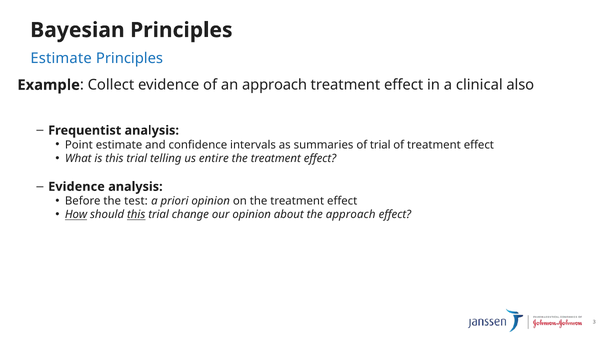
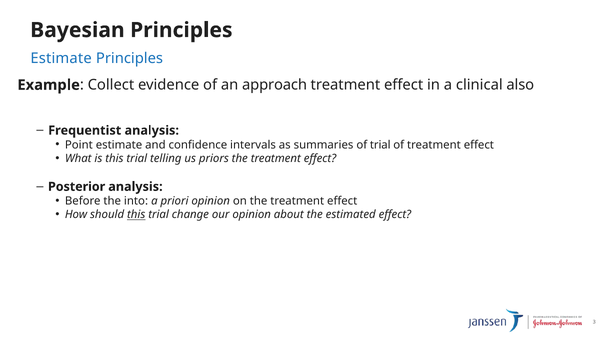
entire: entire -> priors (214, 158)
Evidence: Evidence -> Posterior (77, 187)
test: test -> into (136, 201)
How underline: present -> none (76, 215)
the approach: approach -> estimated (351, 215)
